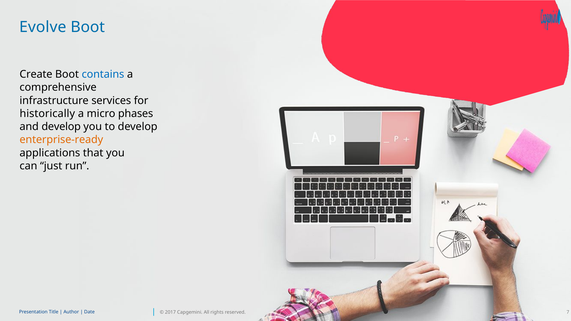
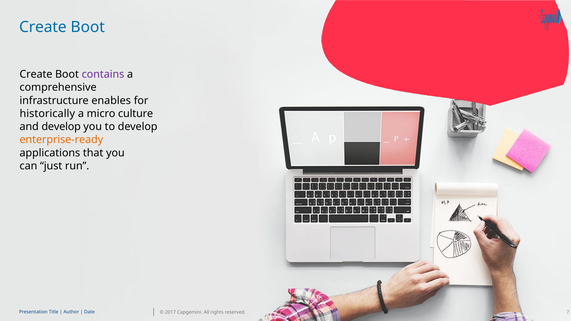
Evolve: Evolve -> Create (43, 27)
contains colour: blue -> purple (103, 74)
services: services -> enables (111, 101)
phases: phases -> culture (136, 114)
